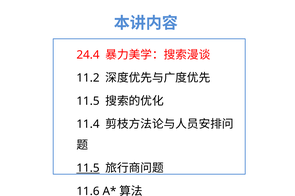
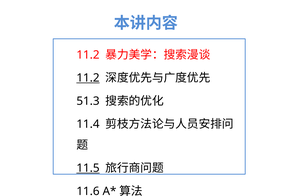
24.4: 24.4 -> 11.2 (88, 55)
11.2 underline: none -> present (88, 78)
11.5: 11.5 -> 51.3 (88, 101)
